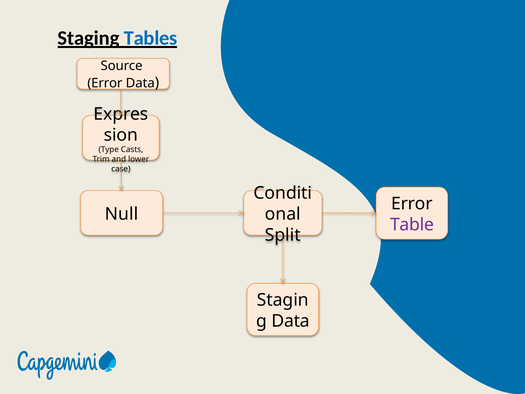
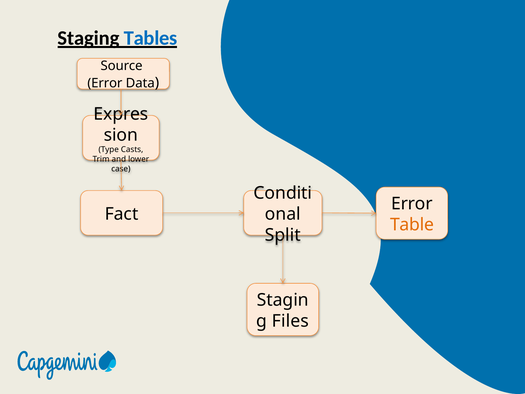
Null: Null -> Fact (122, 214)
Table colour: purple -> orange (412, 225)
Data: Data -> Files (290, 321)
